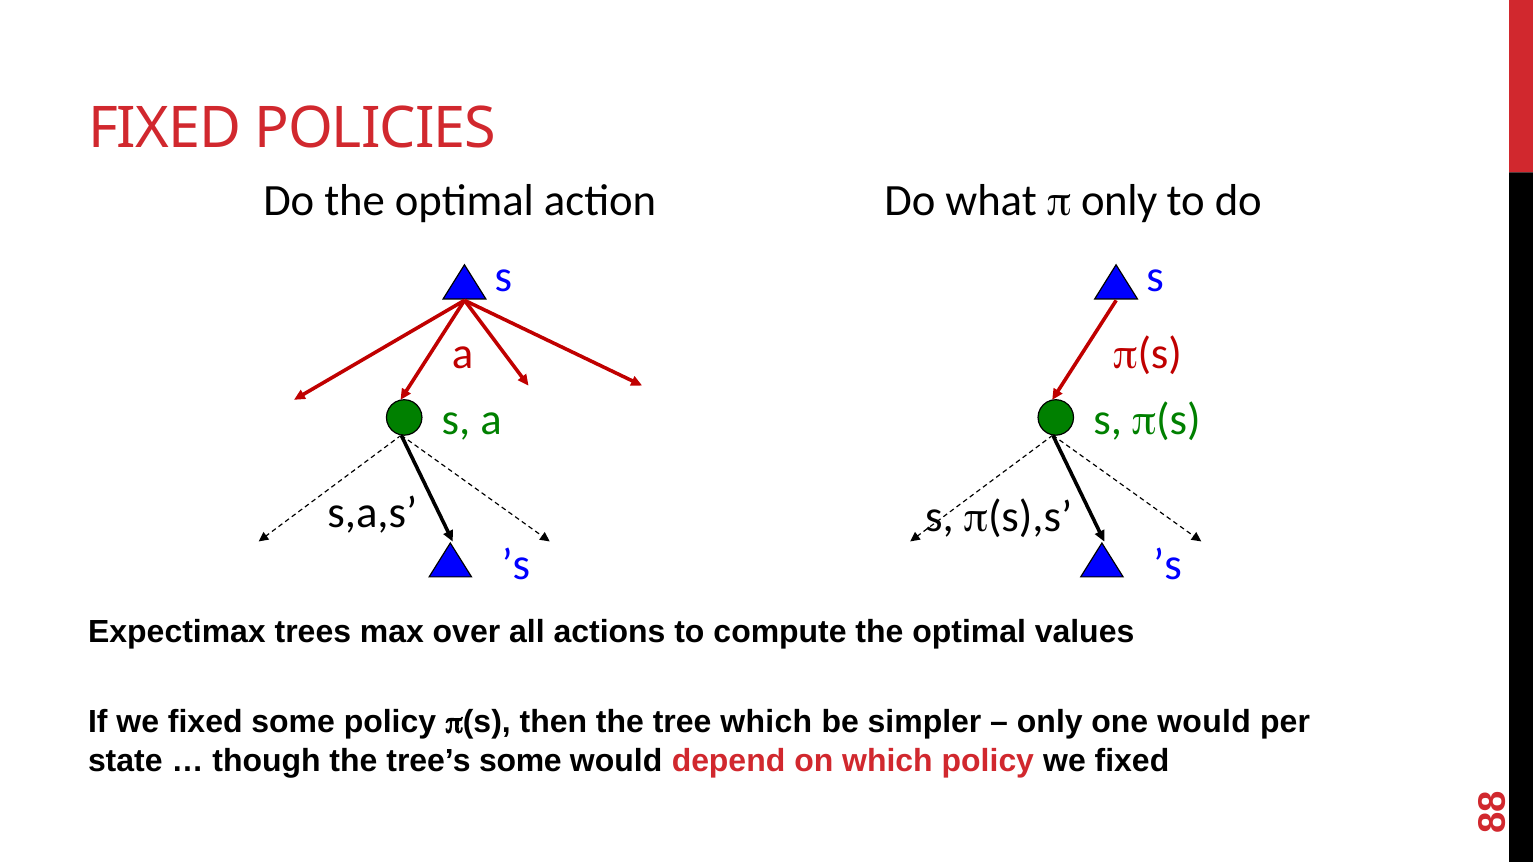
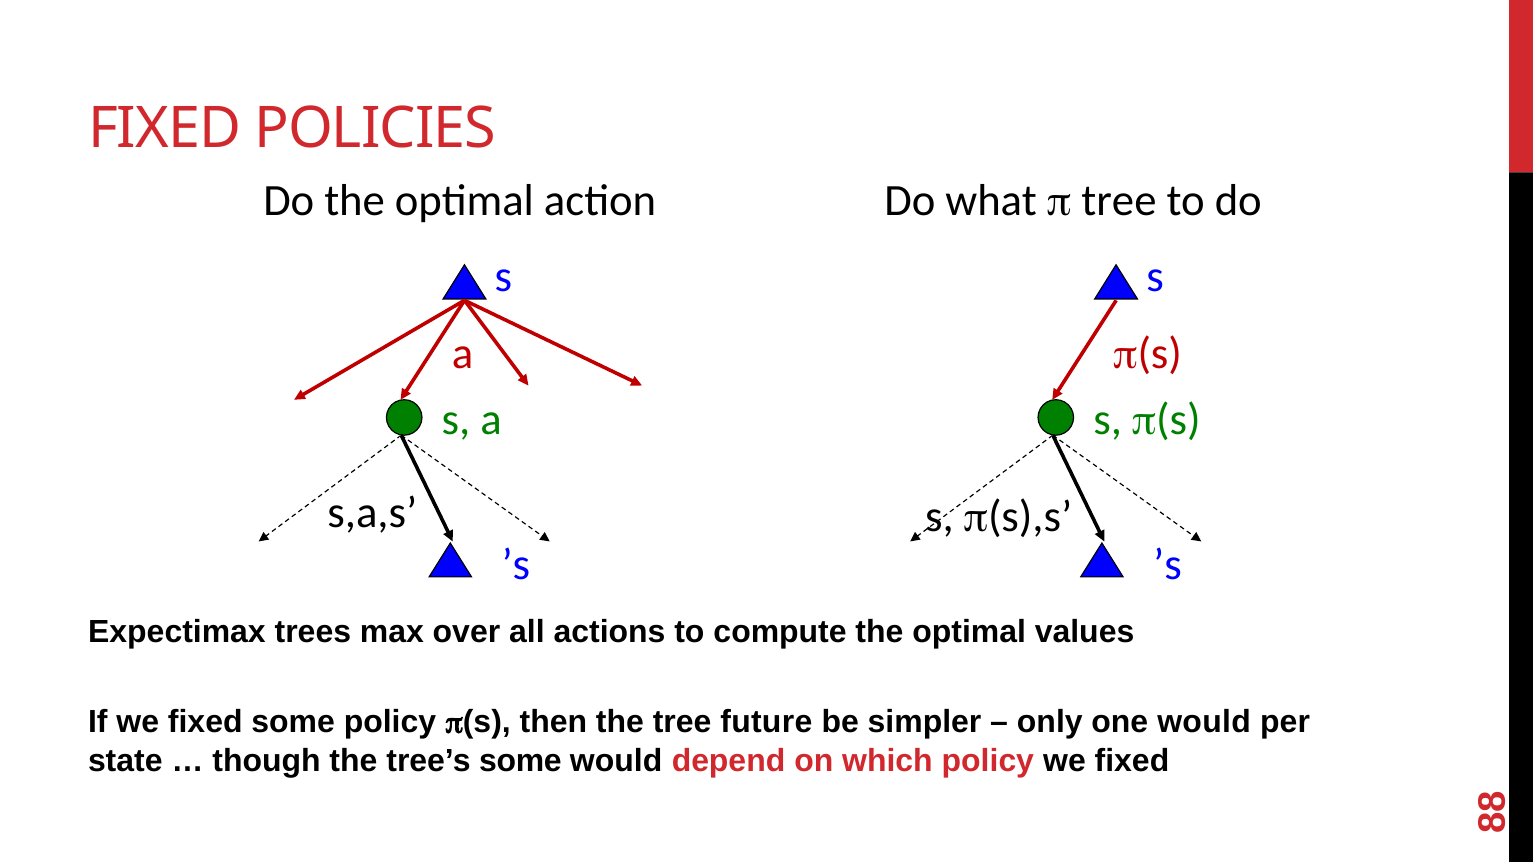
only: only -> tree (1119, 201)
tree which: which -> future (766, 722)
